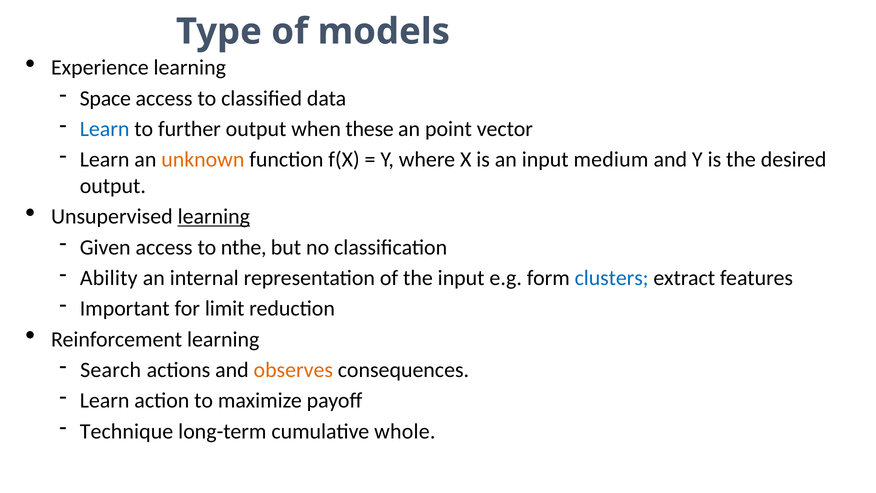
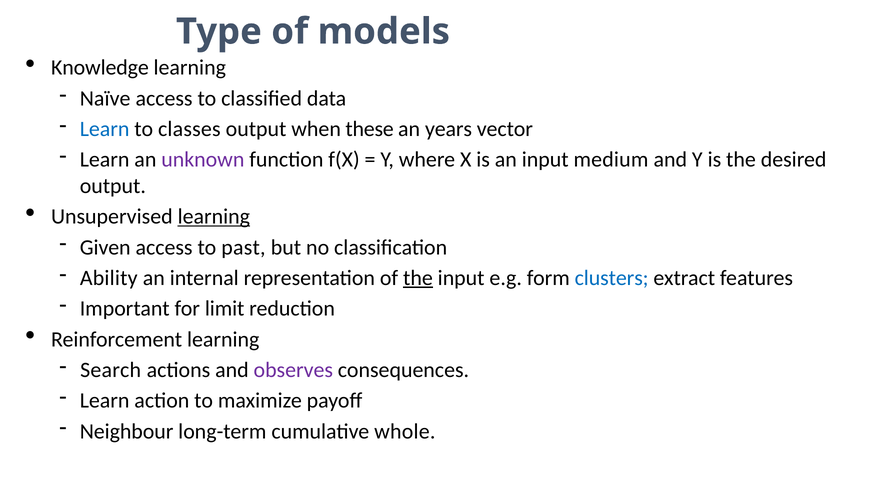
Experience: Experience -> Knowledge (100, 68)
Space: Space -> Naïve (105, 98)
further: further -> classes (189, 129)
point: point -> years (448, 129)
unknown colour: orange -> purple (203, 160)
nthe: nthe -> past (243, 247)
the underline: none -> present (418, 278)
observes colour: orange -> purple (293, 370)
Technique: Technique -> Neighbour (127, 431)
